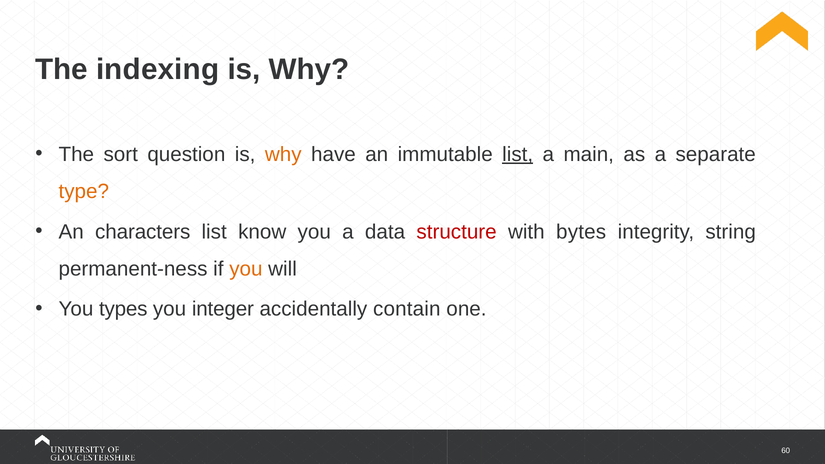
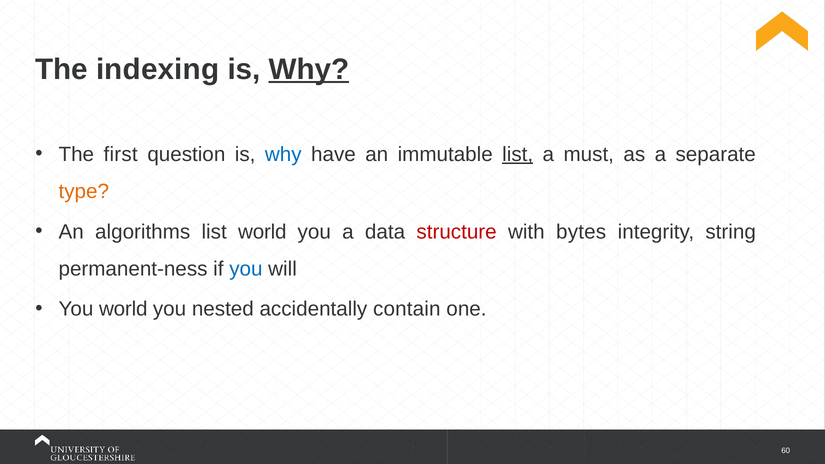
Why underline: none -> present (309, 69)
sort: sort -> first (121, 154)
why colour: orange -> blue (283, 154)
main: main -> must (589, 154)
characters: characters -> algorithms (143, 232)
list know: know -> world (262, 232)
you colour: orange -> blue (246, 269)
You types: types -> world (123, 309)
integer: integer -> nested (223, 309)
